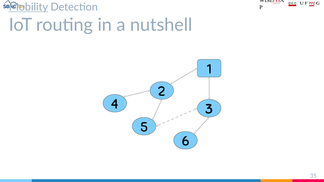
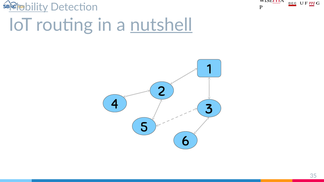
nutshell underline: none -> present (161, 25)
